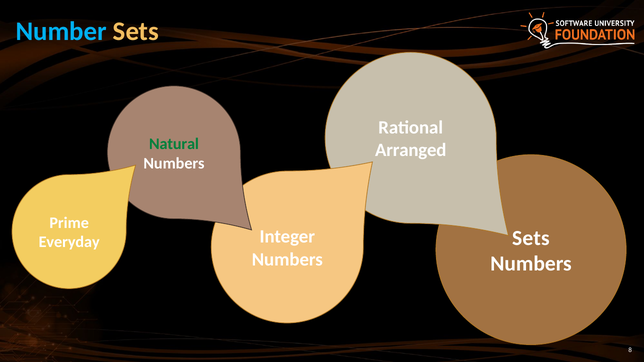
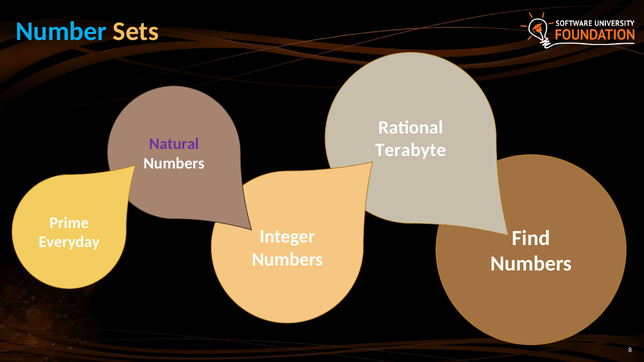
Natural colour: green -> purple (174, 144)
Arranged: Arranged -> Terabyte (411, 150)
Sets: Sets -> Find (531, 238)
